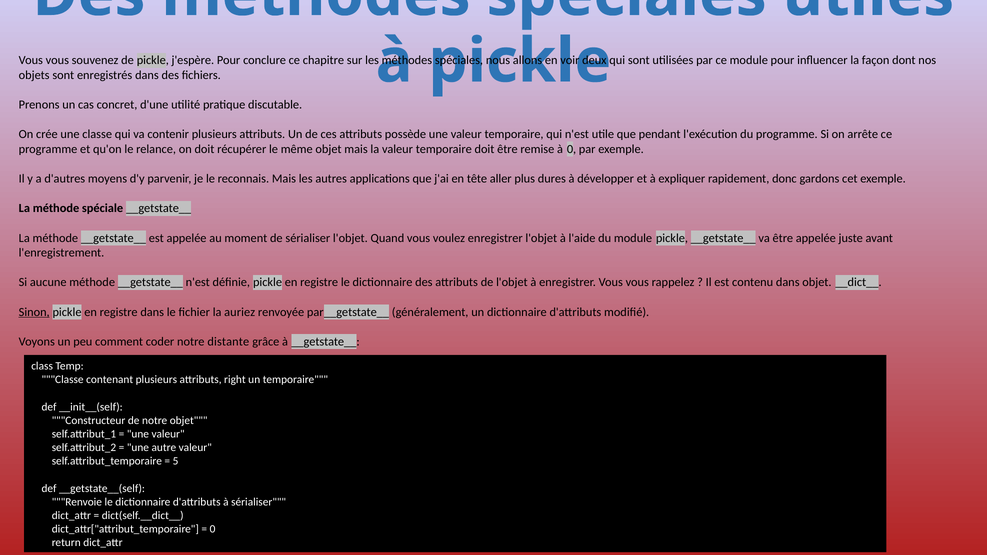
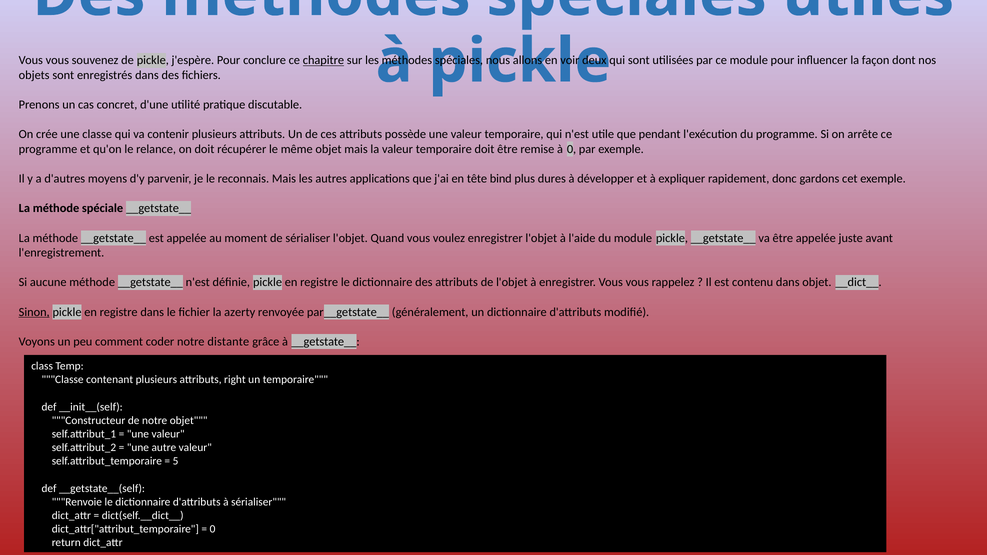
chapitre underline: none -> present (323, 60)
aller: aller -> bind (501, 179)
auriez: auriez -> azerty (240, 312)
